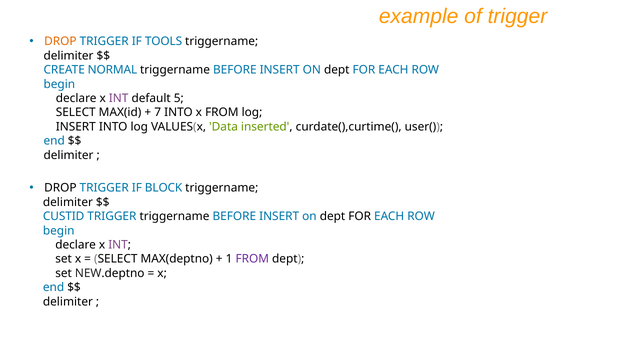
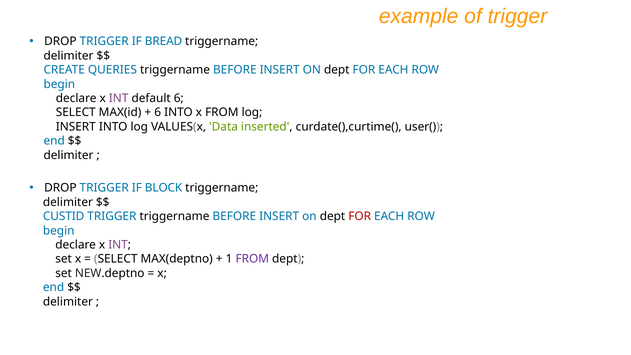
DROP colour: orange -> black (60, 42)
TOOLS: TOOLS -> BREAD (164, 42)
NORMAL: NORMAL -> QUERIES (112, 70)
default 5: 5 -> 6 (179, 98)
7: 7 -> 6 (158, 113)
FOR colour: black -> red (360, 216)
